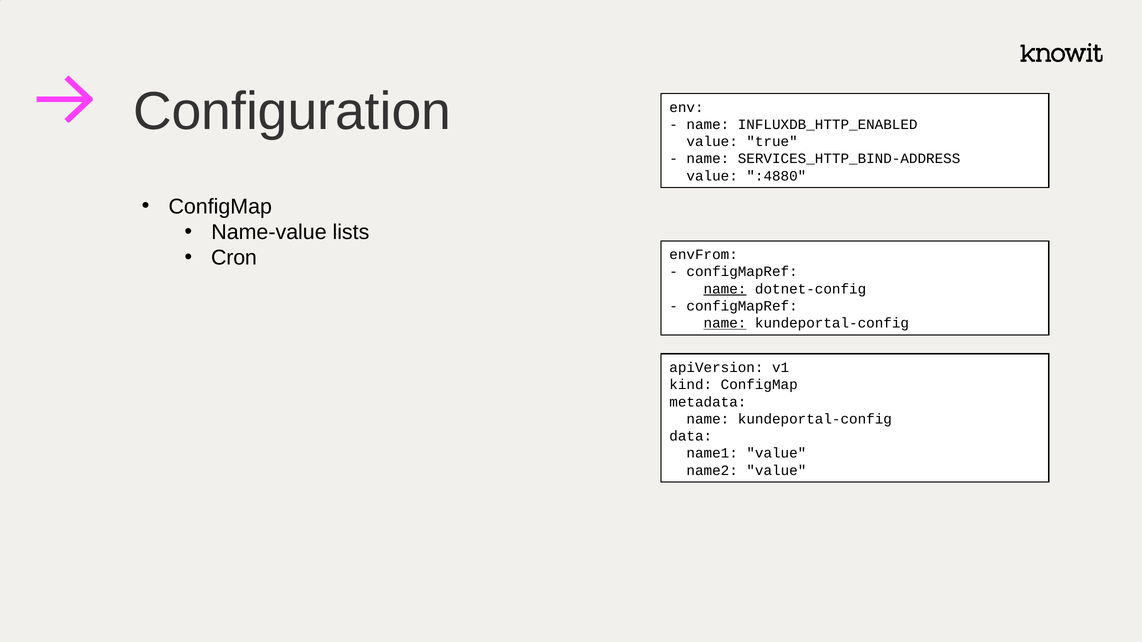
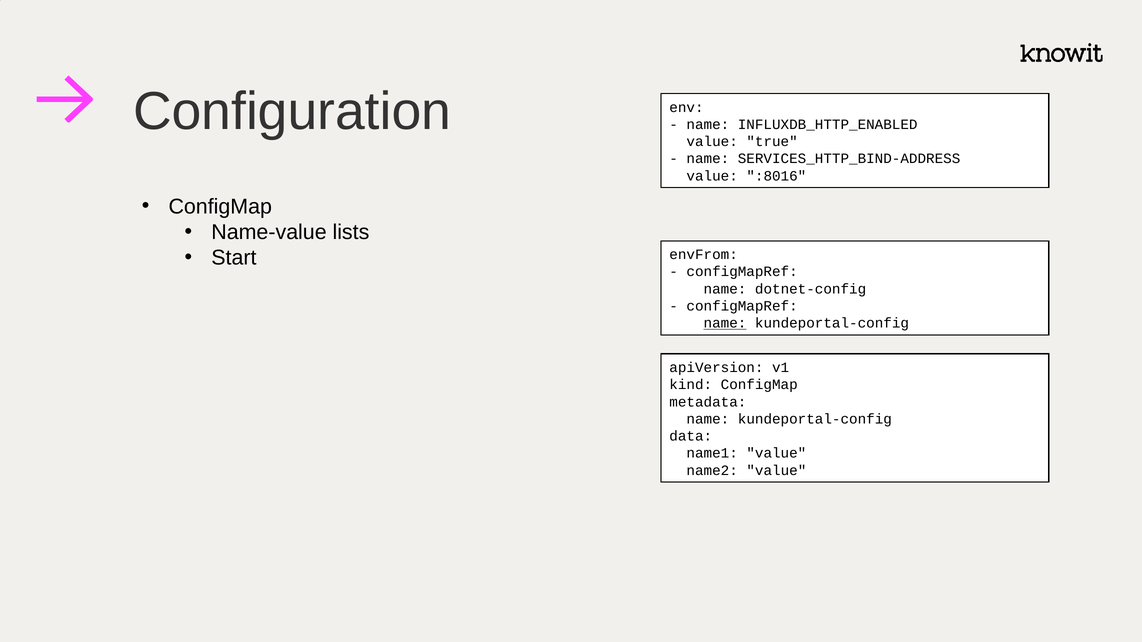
:4880: :4880 -> :8016 (776, 176)
Cron: Cron -> Start (234, 258)
name underline: present -> none (725, 289)
